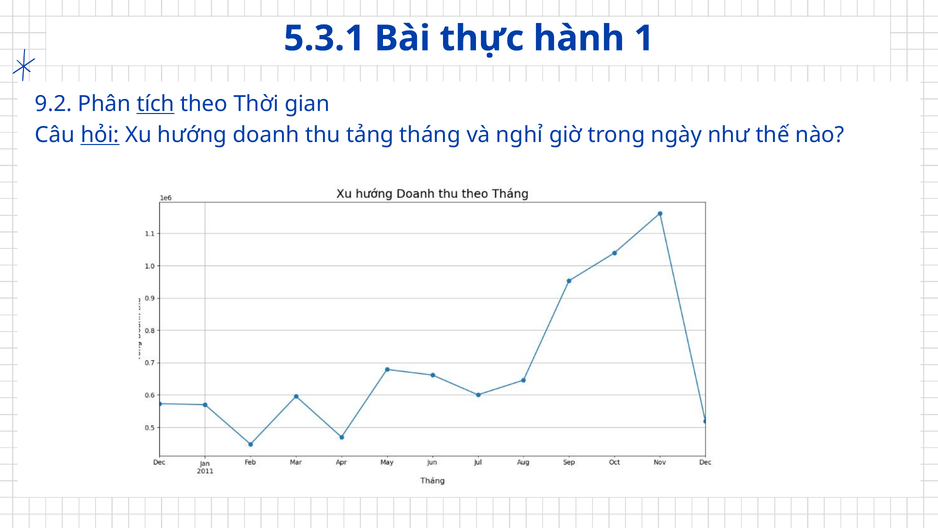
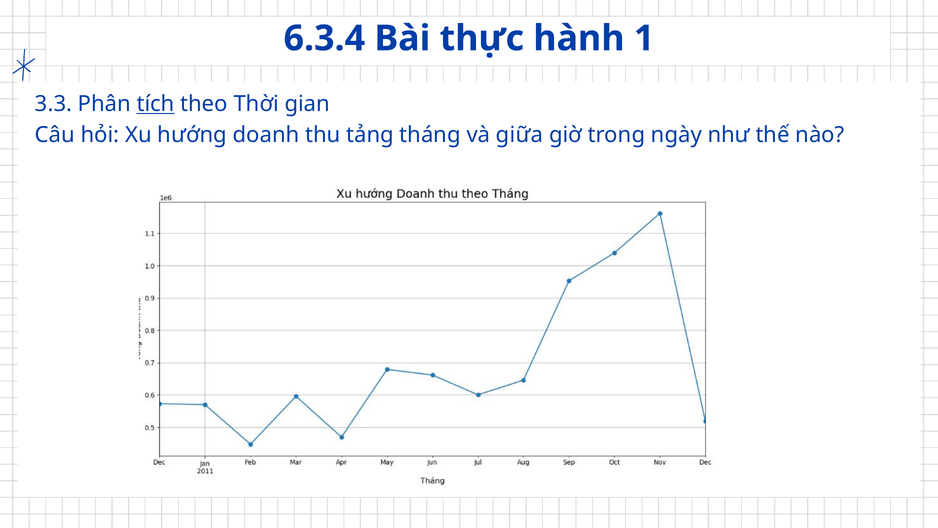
5.3.1: 5.3.1 -> 6.3.4 (324, 38)
9.2: 9.2 -> 3.3 (54, 104)
hỏi underline: present -> none (100, 135)
nghỉ: nghỉ -> giữa (520, 135)
